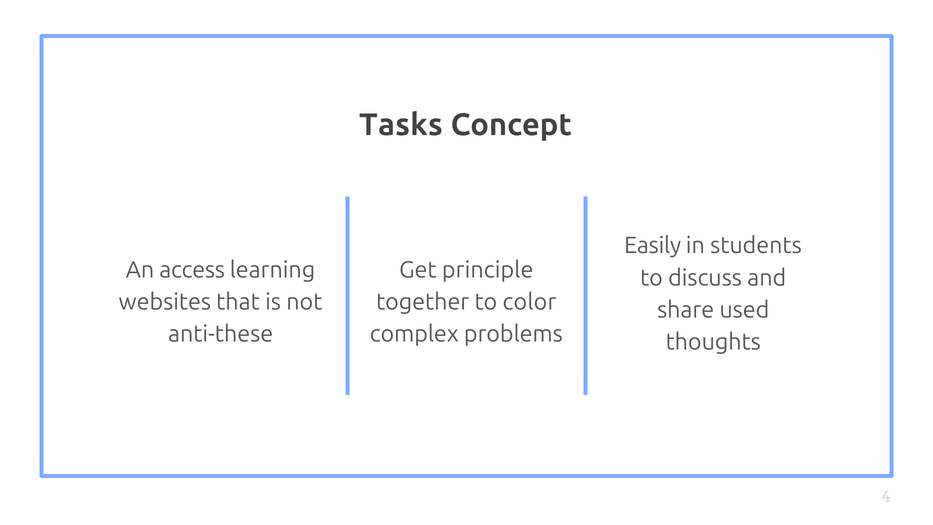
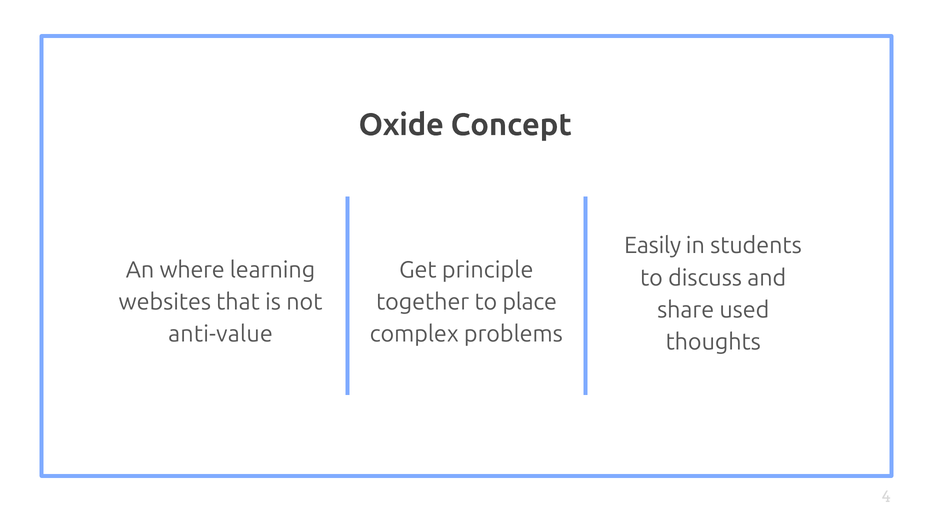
Tasks: Tasks -> Oxide (401, 125)
access: access -> where (192, 270)
color: color -> place (530, 302)
anti-these: anti-these -> anti-value (220, 334)
